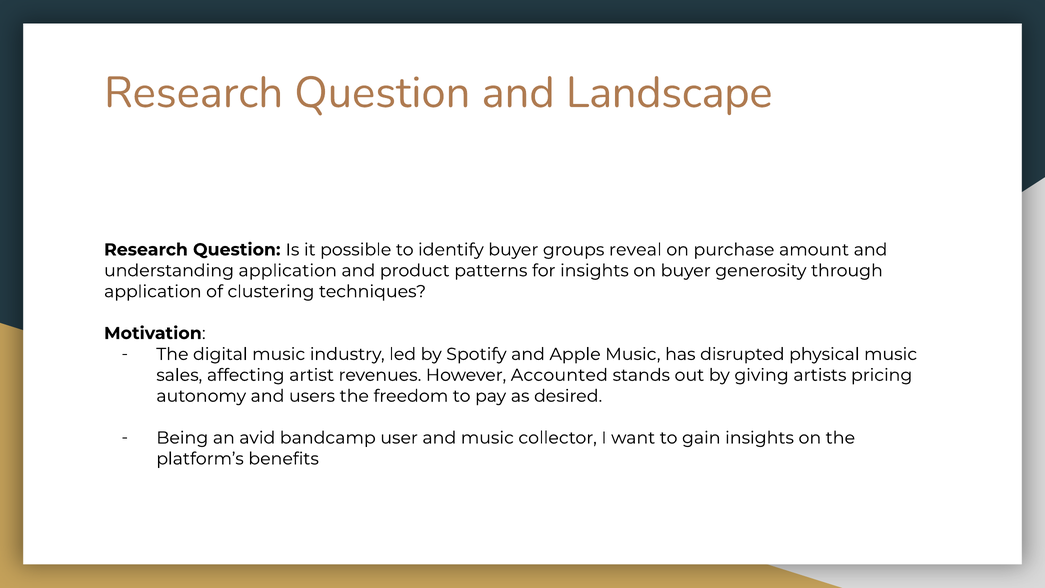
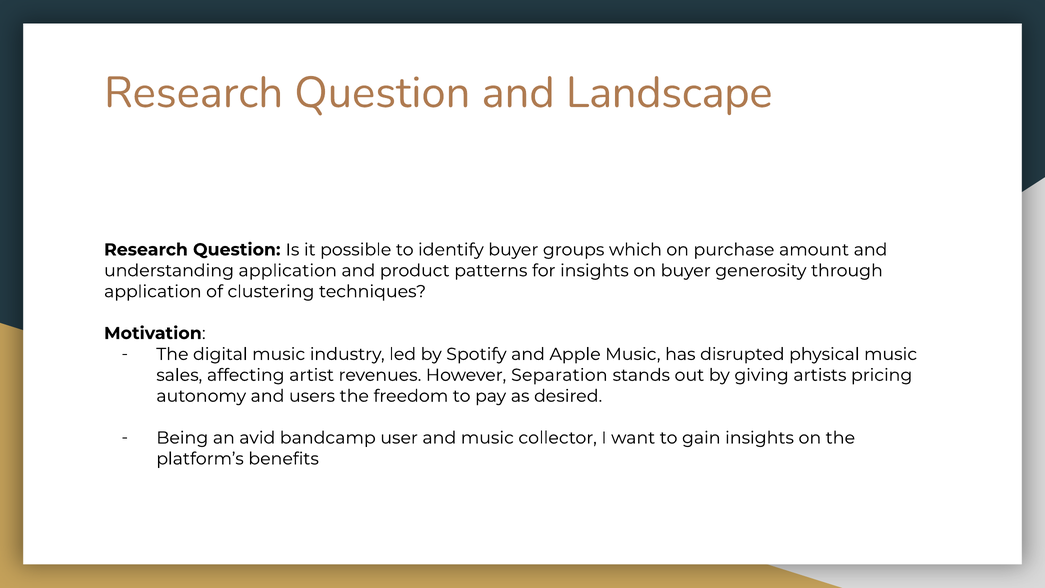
reveal: reveal -> which (635, 250)
Accounted: Accounted -> Separation (559, 375)
